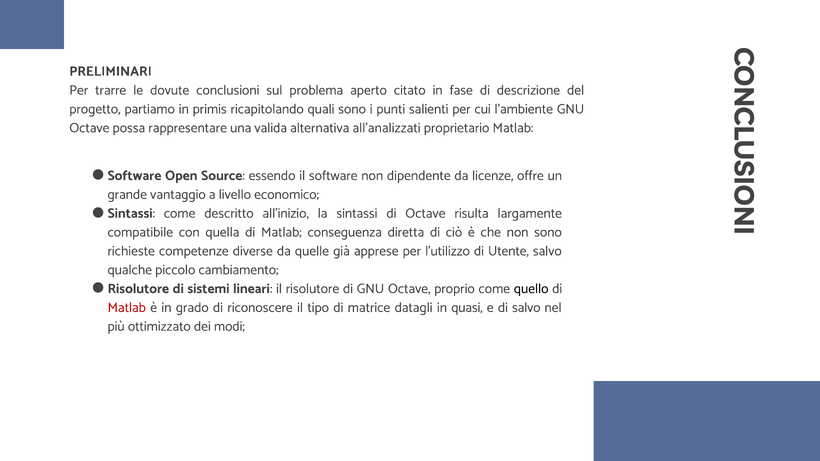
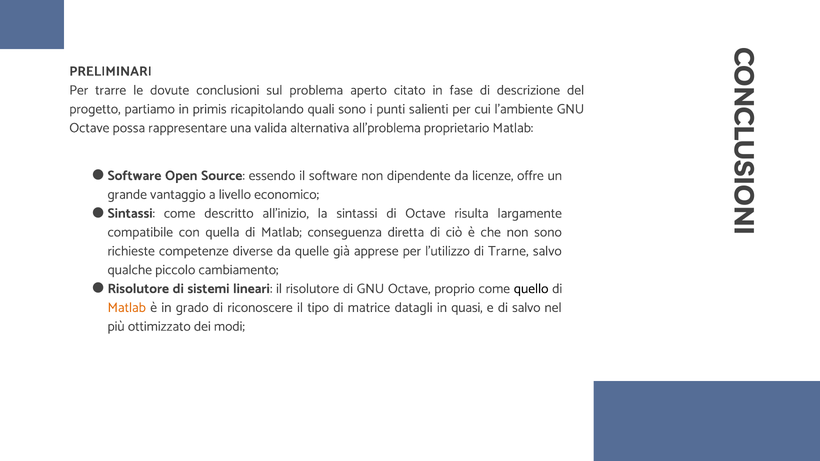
all’analizzati: all’analizzati -> all’problema (387, 128)
Utente: Utente -> Trarne (508, 251)
Matlab colour: red -> orange (127, 308)
